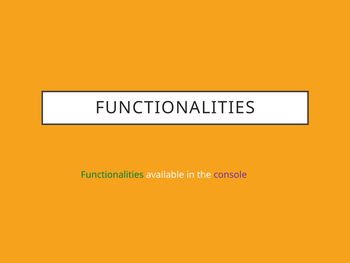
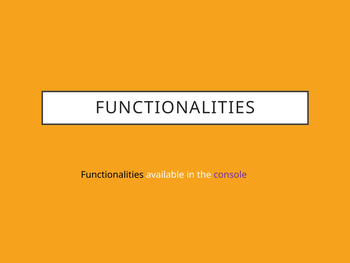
Functionalities colour: green -> black (112, 175)
